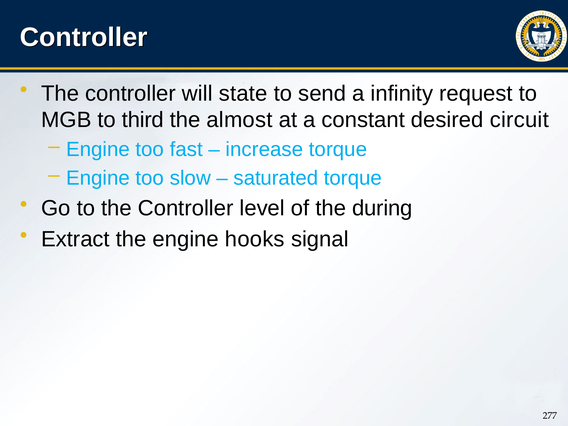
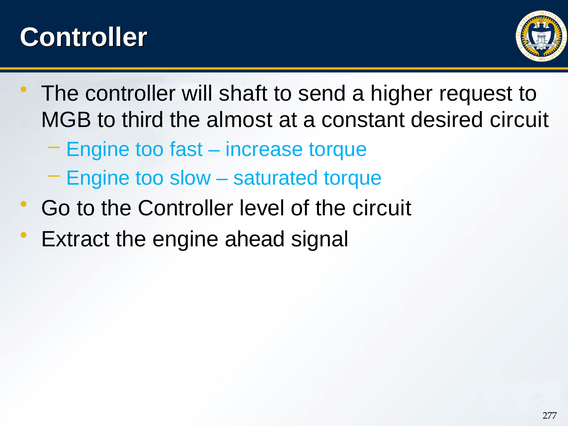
state: state -> shaft (243, 93)
infinity: infinity -> higher (402, 93)
the during: during -> circuit (382, 208)
hooks: hooks -> ahead (255, 239)
